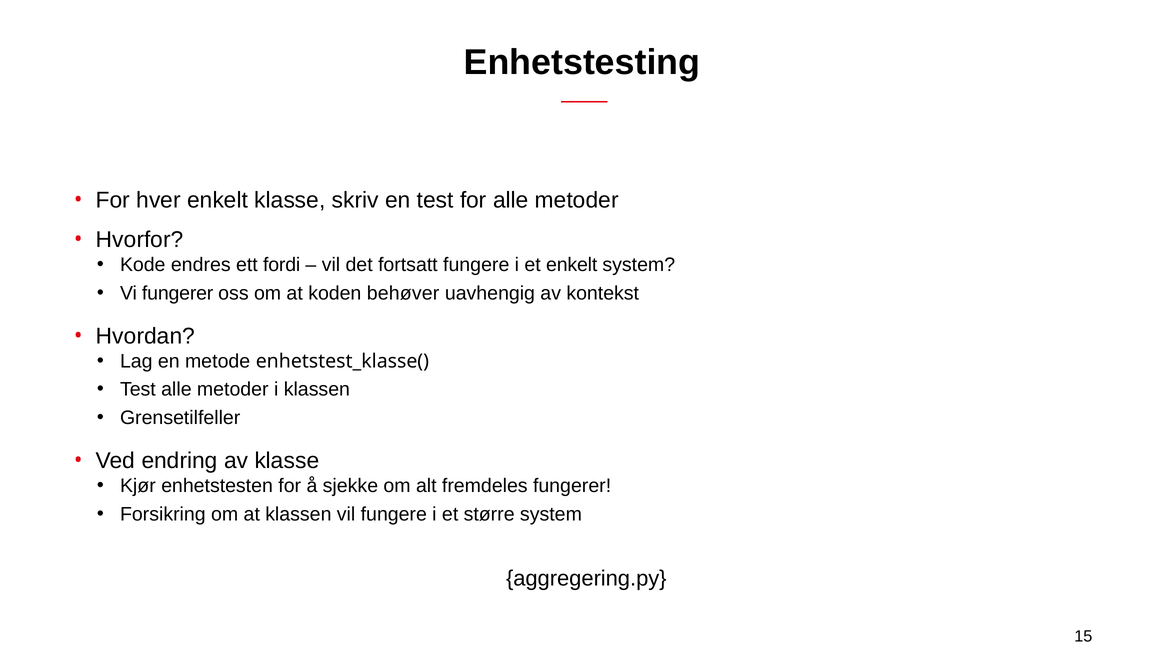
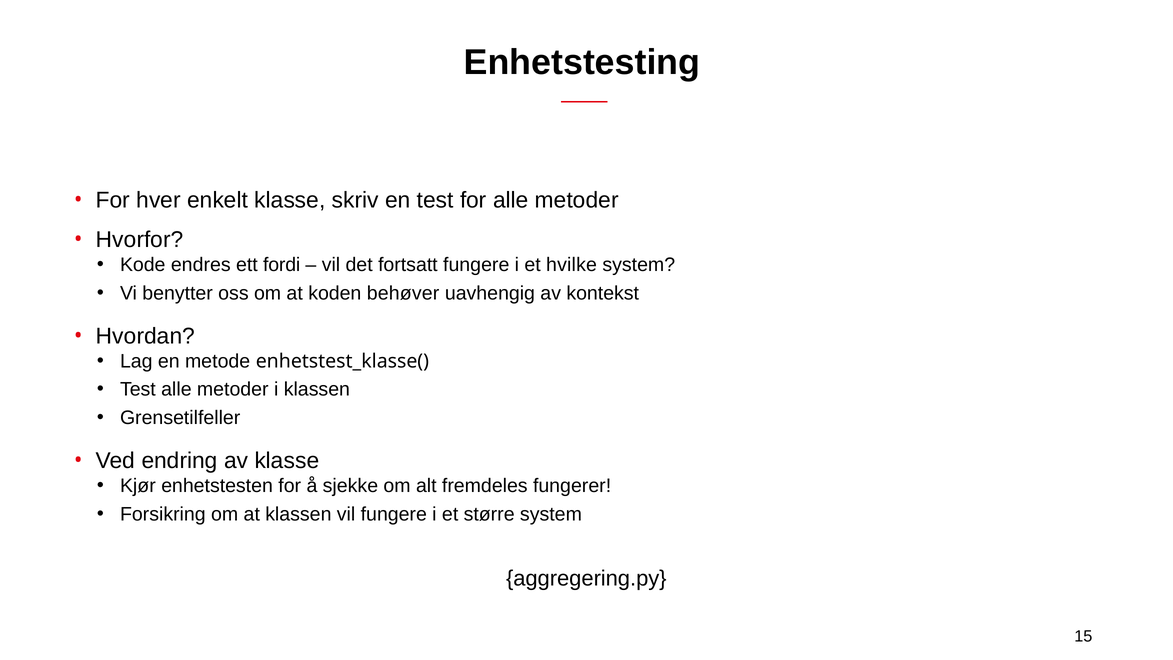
et enkelt: enkelt -> hvilke (572, 265)
Vi fungerer: fungerer -> benytter (178, 293)
